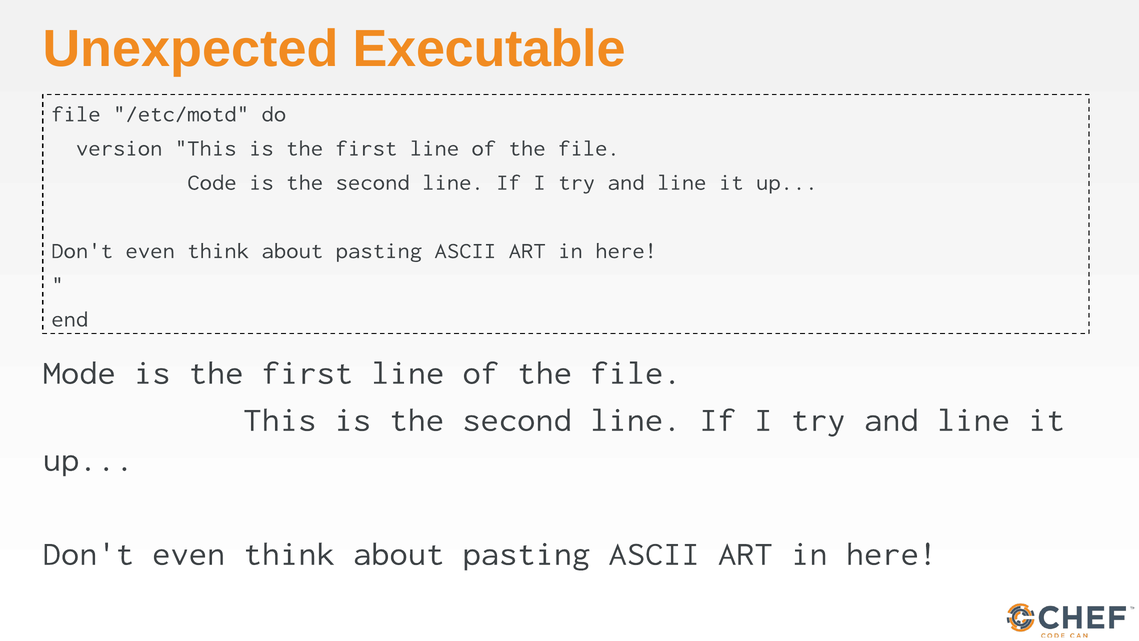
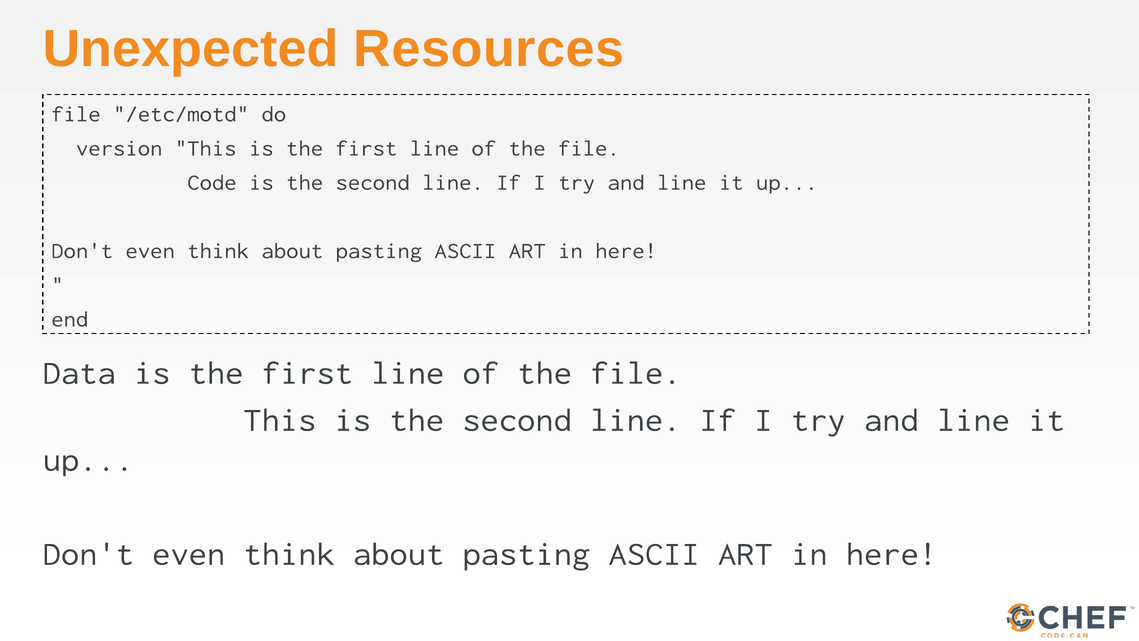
Executable: Executable -> Resources (489, 49)
Mode: Mode -> Data (79, 373)
